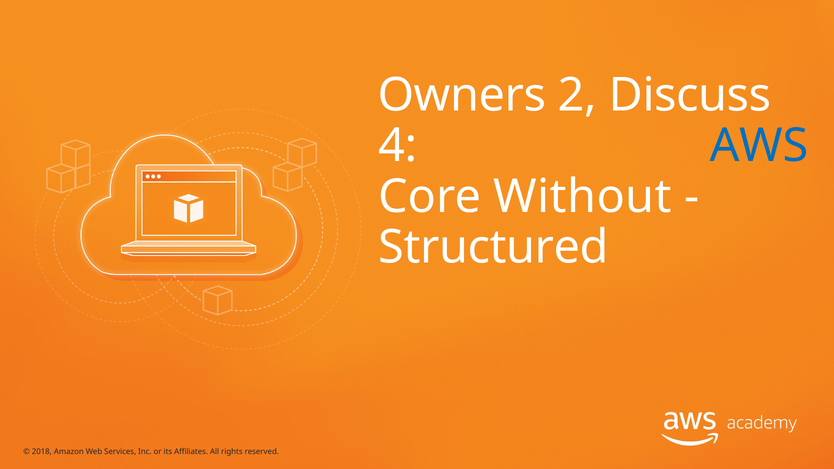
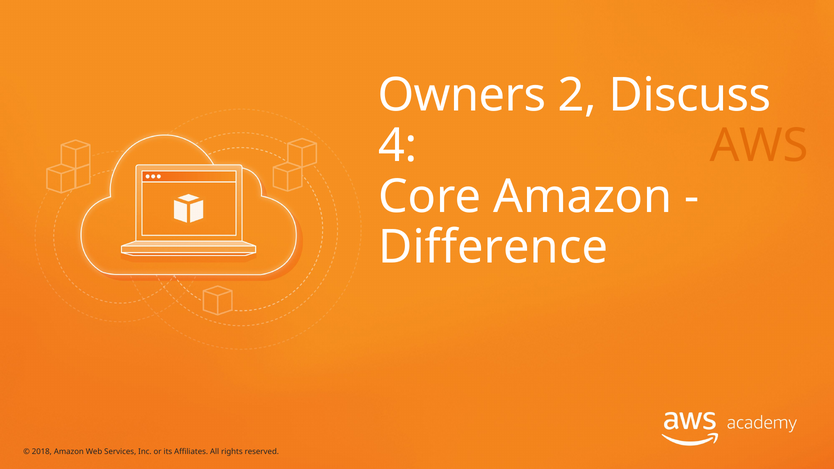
AWS colour: blue -> orange (759, 146)
Core Without: Without -> Amazon (583, 197)
Structured: Structured -> Difference (493, 247)
